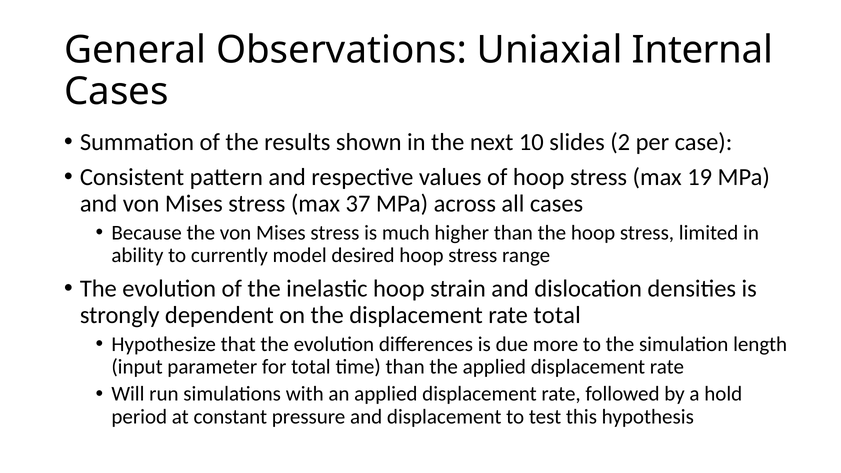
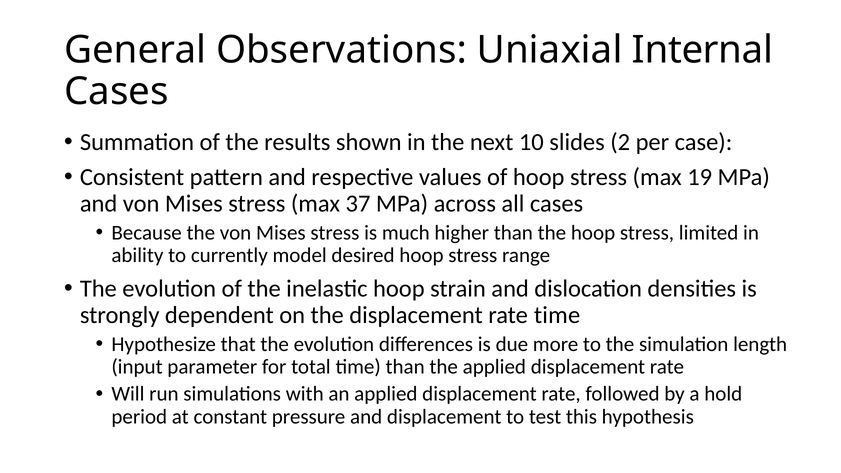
rate total: total -> time (557, 315)
